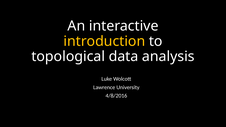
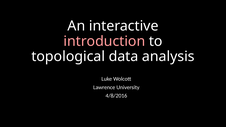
introduction colour: yellow -> pink (104, 41)
